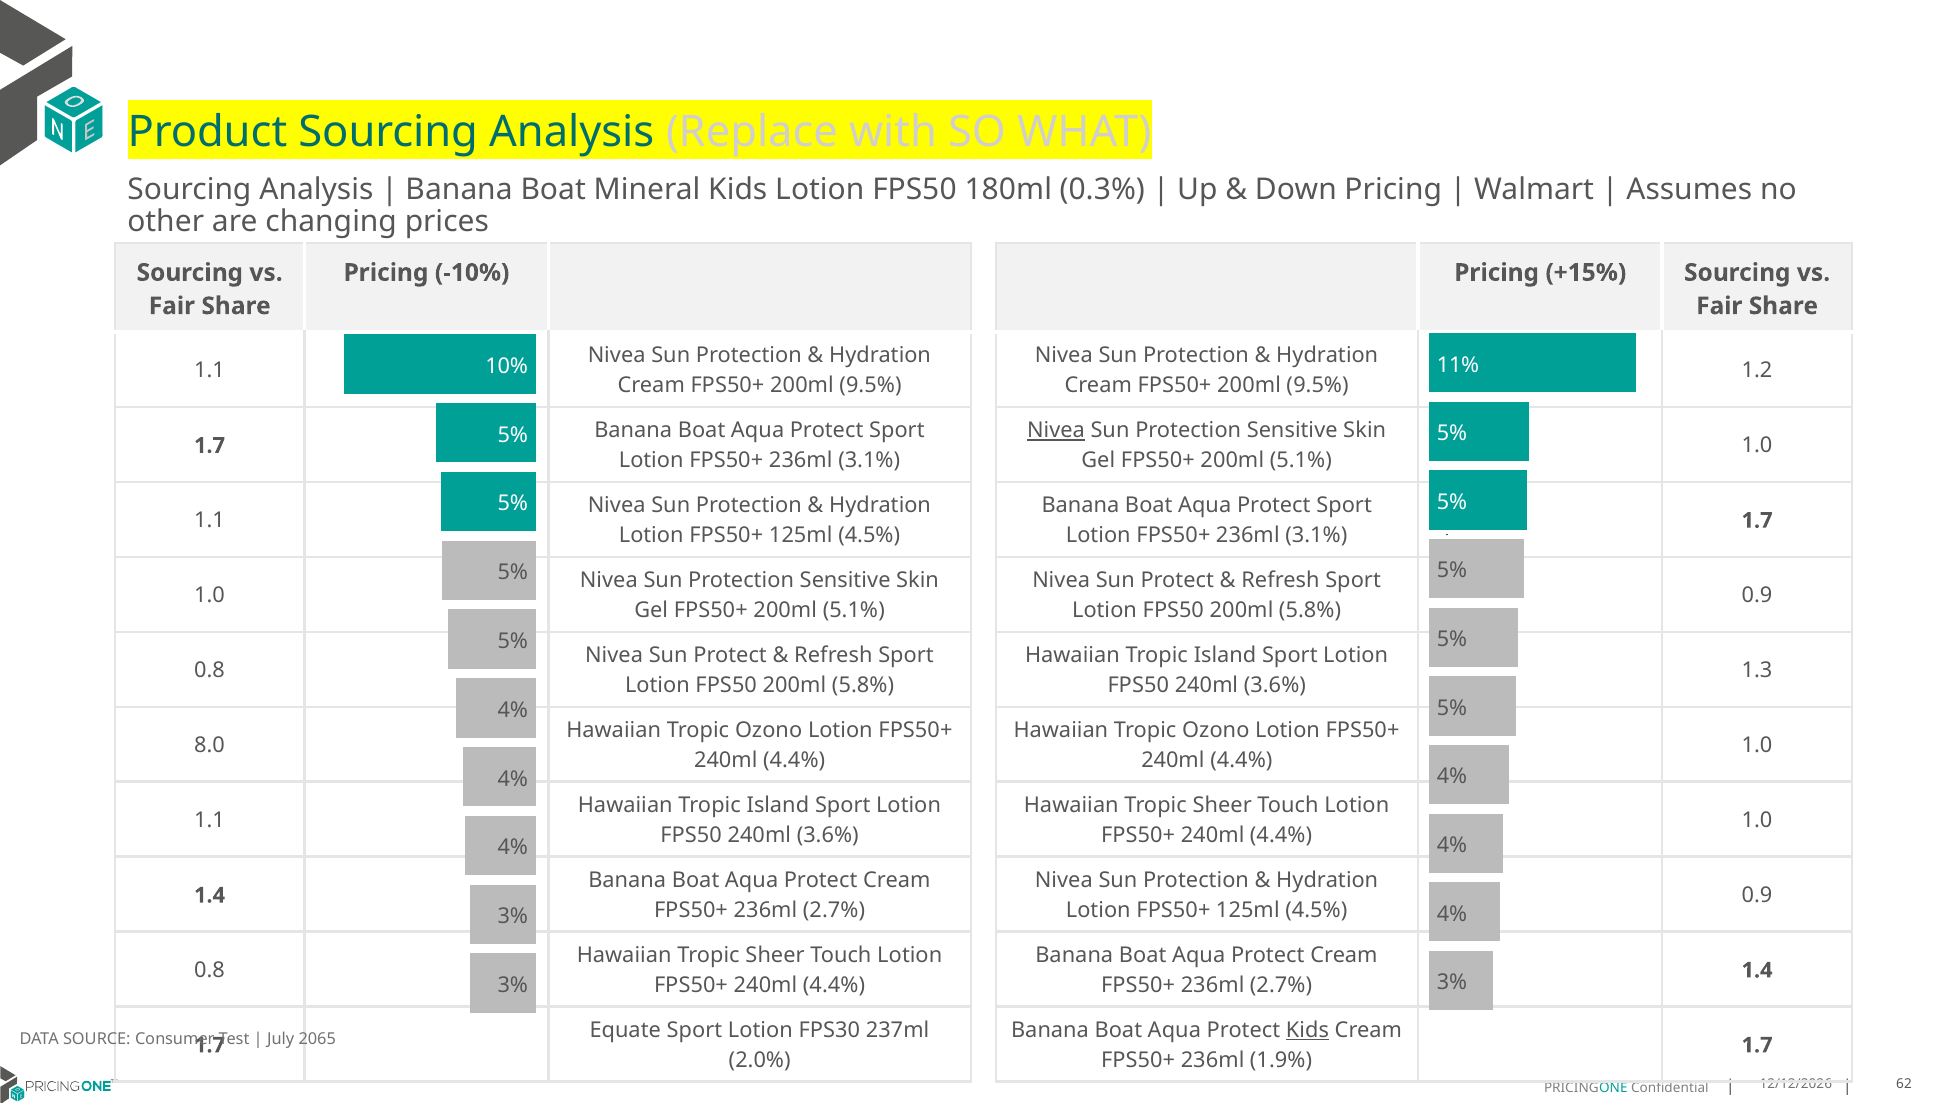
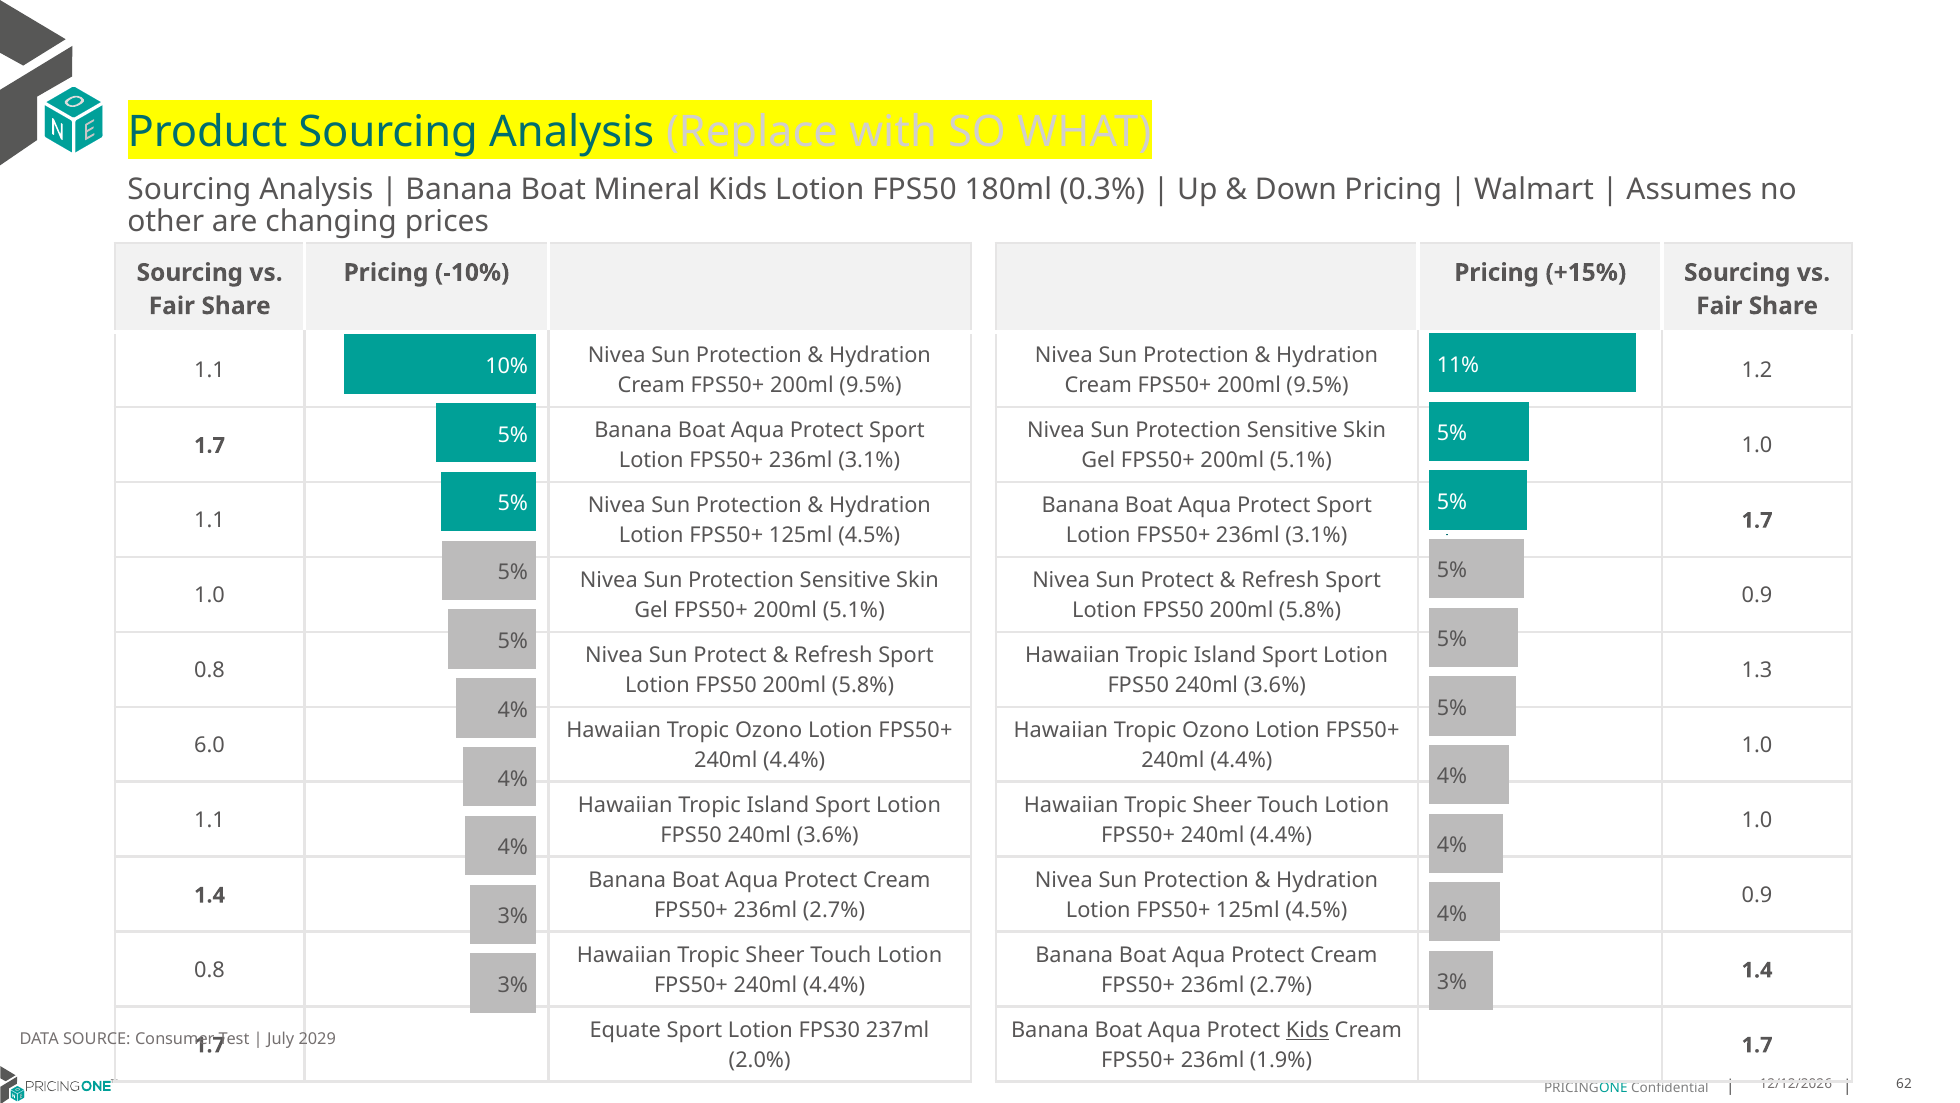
Nivea underline: present -> none (1056, 430)
8.0: 8.0 -> 6.0 (210, 745)
2065: 2065 -> 2029 (317, 1038)
